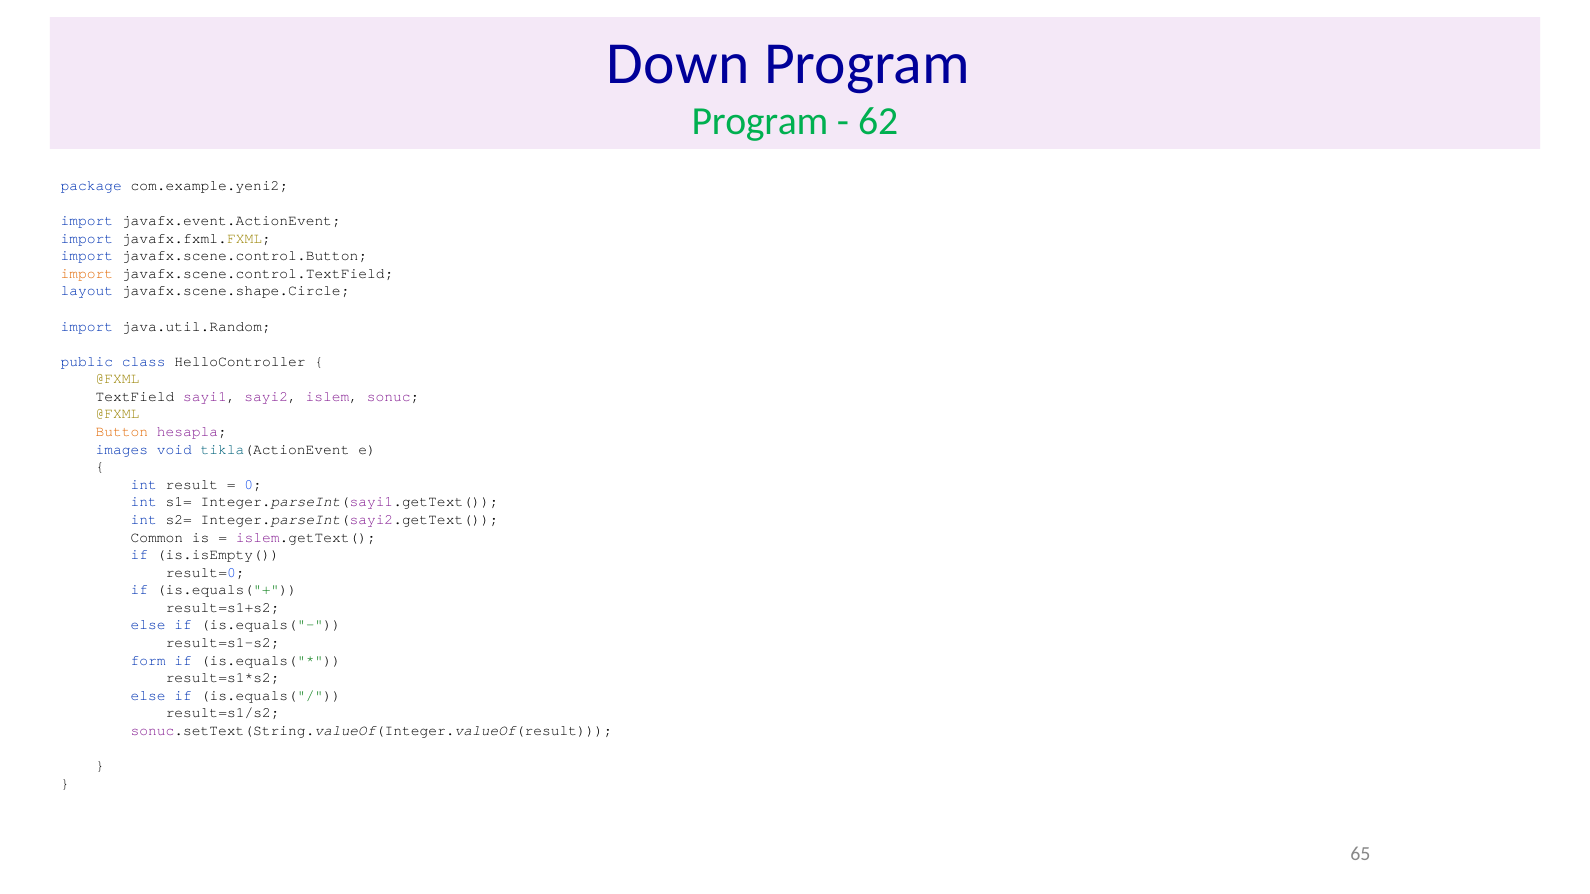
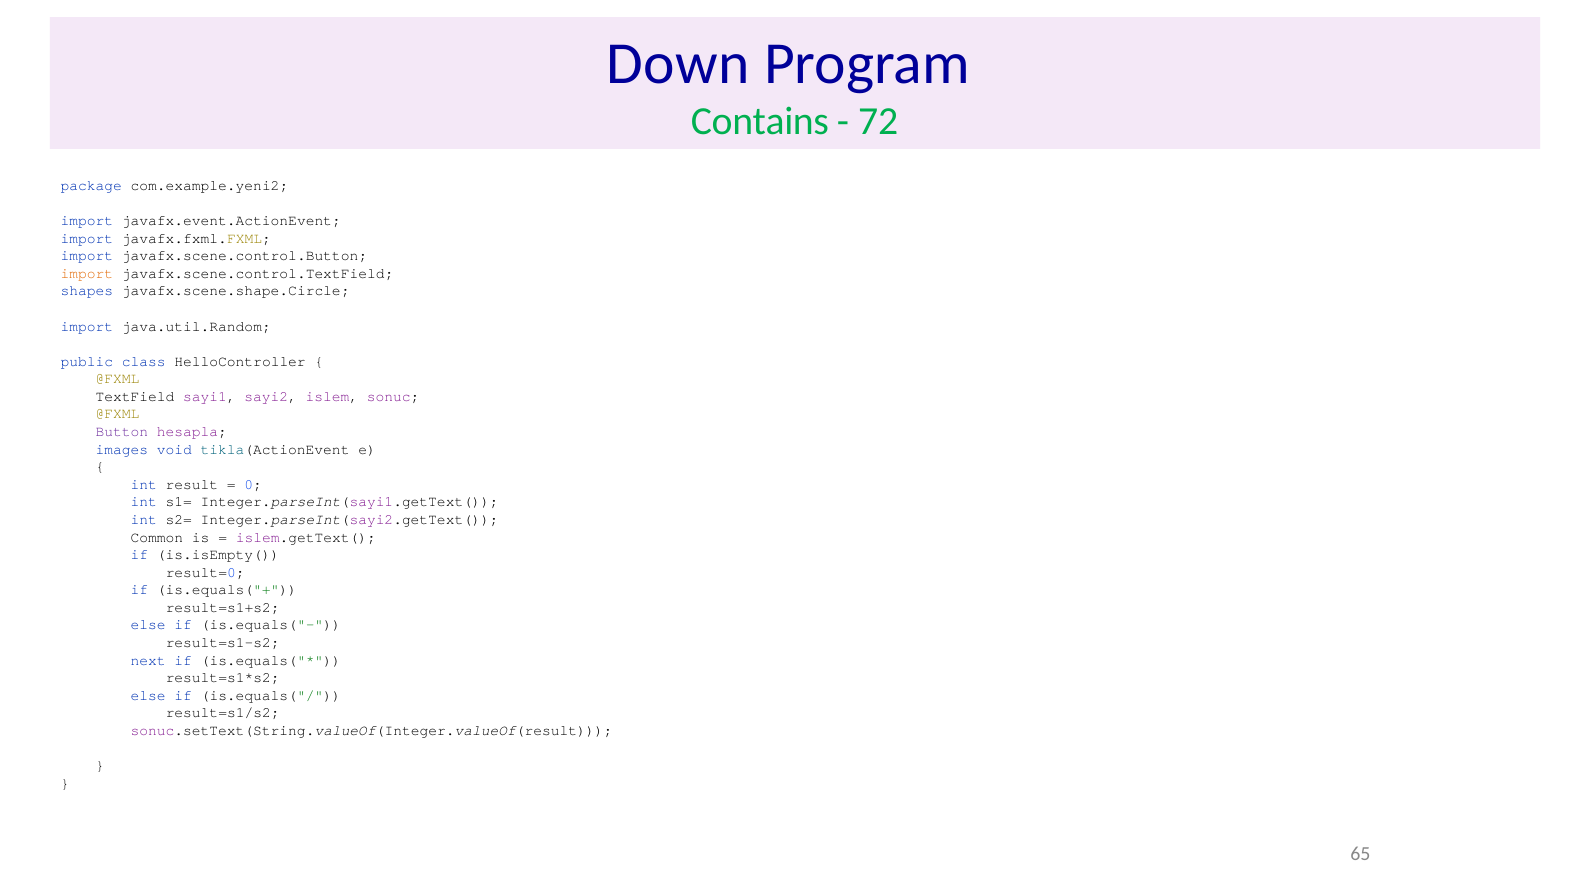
Program: Program -> Contains (760, 122)
62: 62 -> 72 (878, 122)
layout: layout -> shapes (87, 291)
Button colour: orange -> purple (122, 432)
form: form -> next (148, 660)
